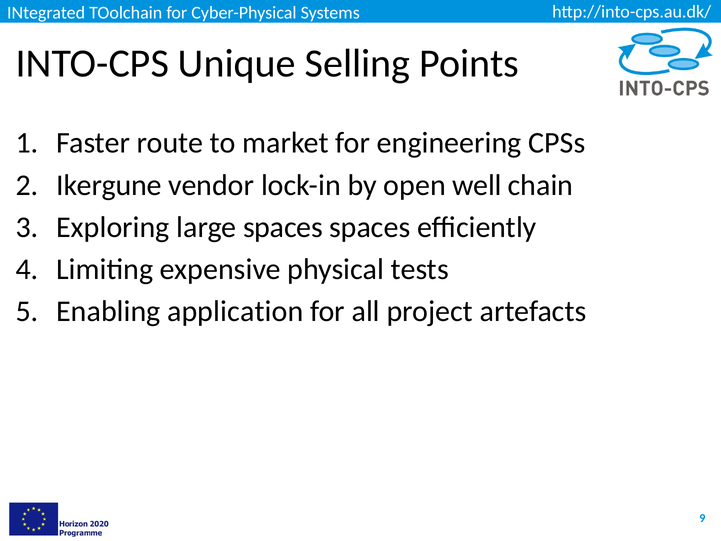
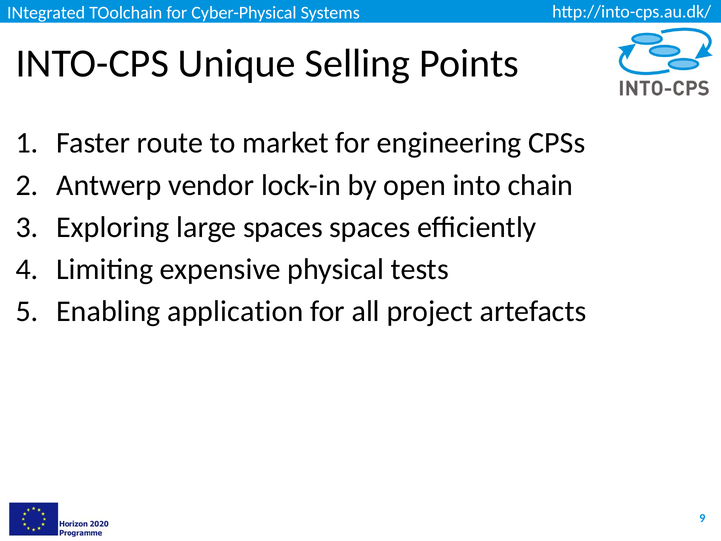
Ikergune: Ikergune -> Antwerp (109, 185)
well: well -> into (477, 185)
